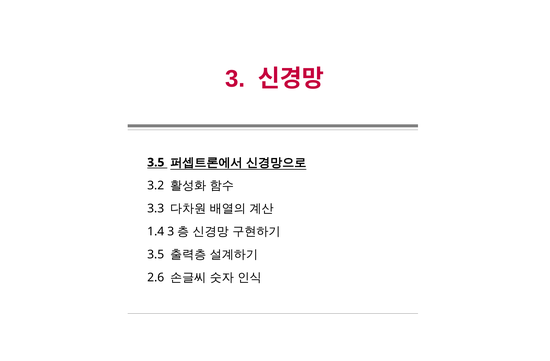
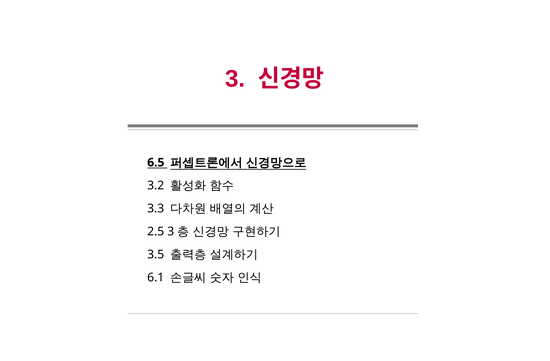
3.5: 3.5 -> 6.5 (156, 163)
1.4: 1.4 -> 2.5 (156, 232)
2.6: 2.6 -> 6.1 (156, 278)
